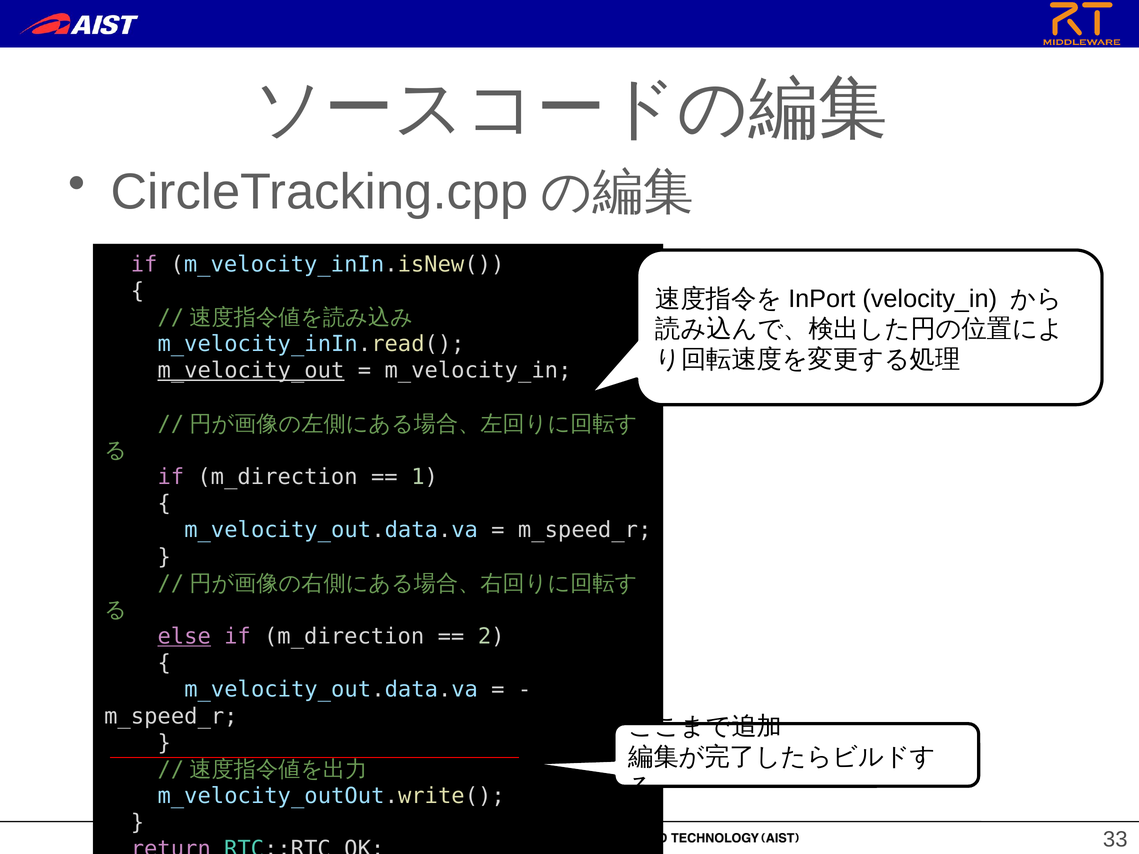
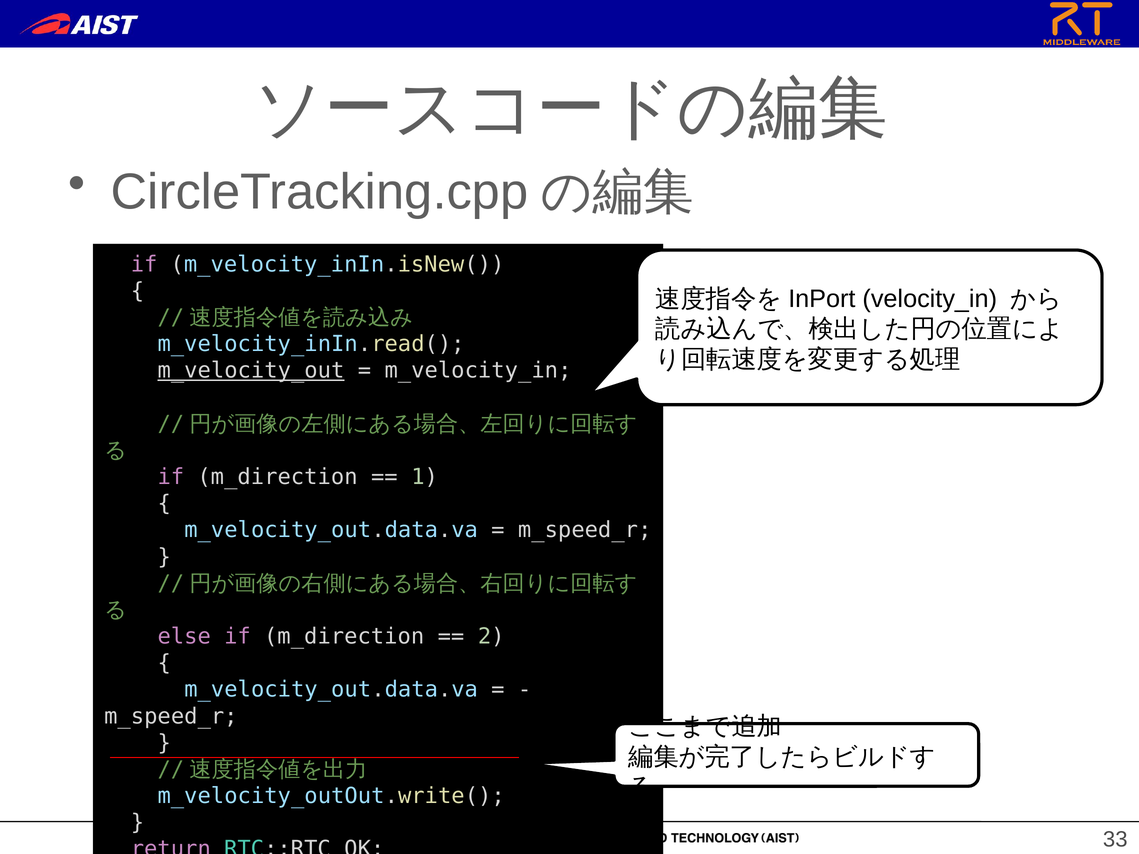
else underline: present -> none (184, 637)
